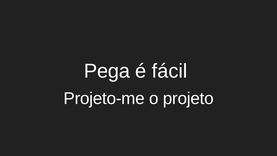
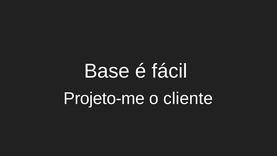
Pega: Pega -> Base (107, 71)
projeto: projeto -> cliente (188, 98)
